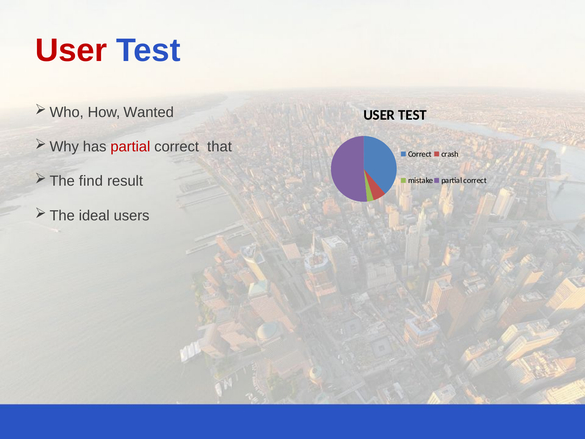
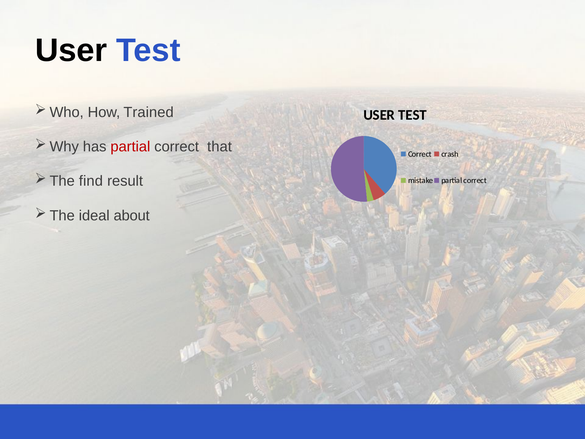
User colour: red -> black (71, 51)
Wanted: Wanted -> Trained (149, 112)
users: users -> about (132, 215)
